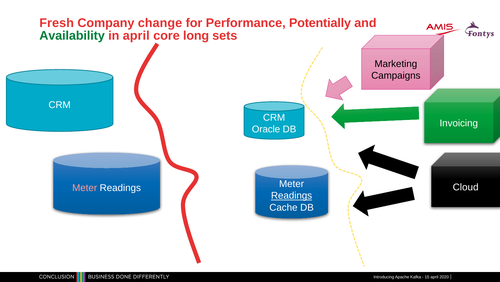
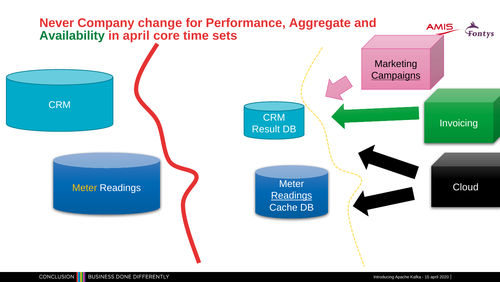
Fresh: Fresh -> Never (57, 23)
Potentially: Potentially -> Aggregate (320, 23)
long: long -> time (196, 36)
Campaigns underline: none -> present (396, 75)
Oracle: Oracle -> Result (266, 129)
Meter colour: pink -> yellow (85, 188)
